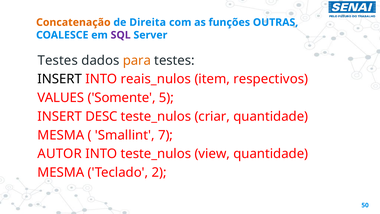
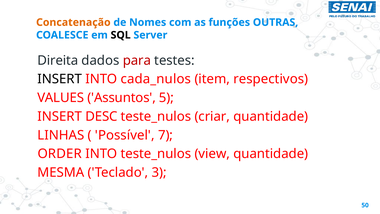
Direita: Direita -> Nomes (148, 22)
SQL colour: purple -> black (121, 35)
Testes: Testes -> Direita (58, 60)
para colour: orange -> red (137, 60)
reais_nulos: reais_nulos -> cada_nulos (156, 79)
Somente: Somente -> Assuntos (122, 98)
MESMA: MESMA -> LINHAS (61, 135)
Smallint: Smallint -> Possível (125, 135)
AUTOR: AUTOR -> ORDER (60, 154)
2: 2 -> 3 (159, 172)
